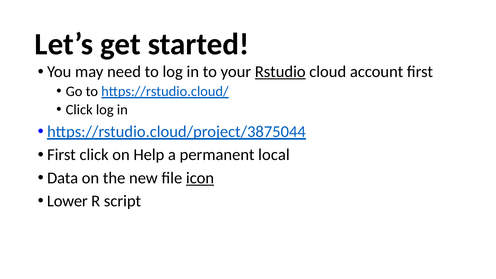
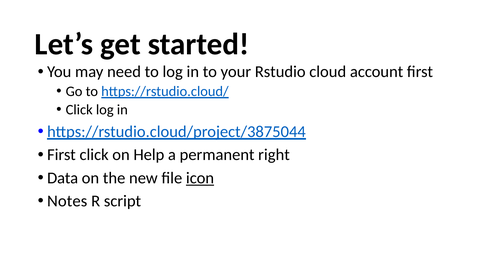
Rstudio underline: present -> none (280, 72)
local: local -> right (274, 155)
Lower: Lower -> Notes (67, 201)
